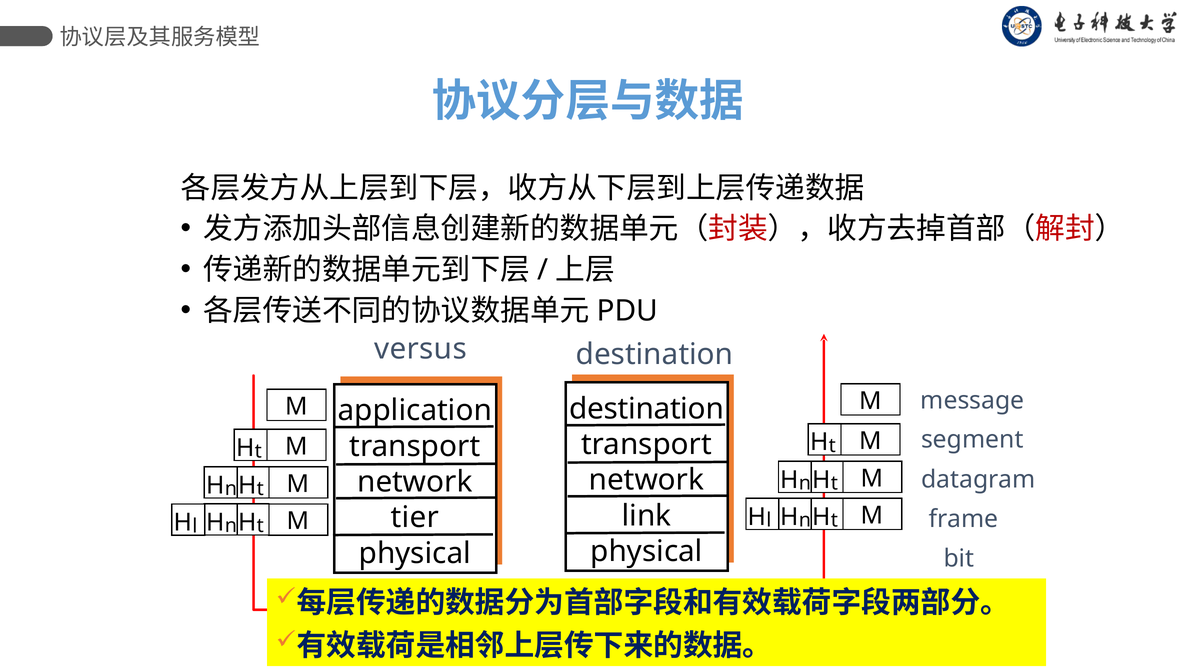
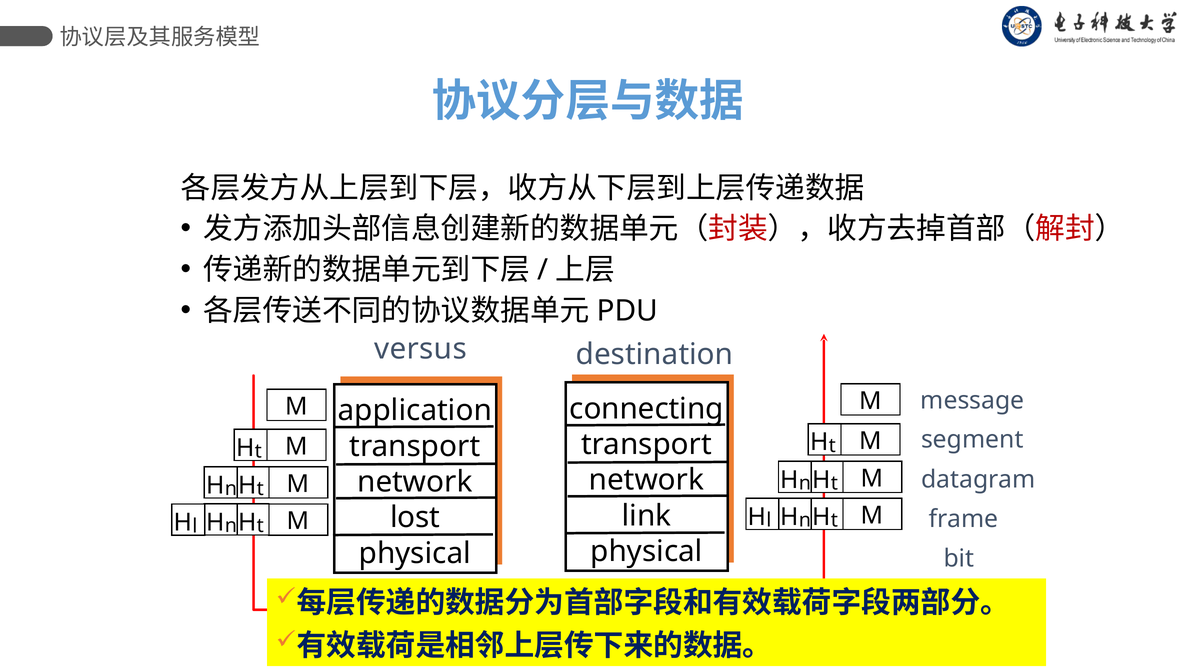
destination: destination -> connecting (646, 409)
tier: tier -> lost (415, 518)
